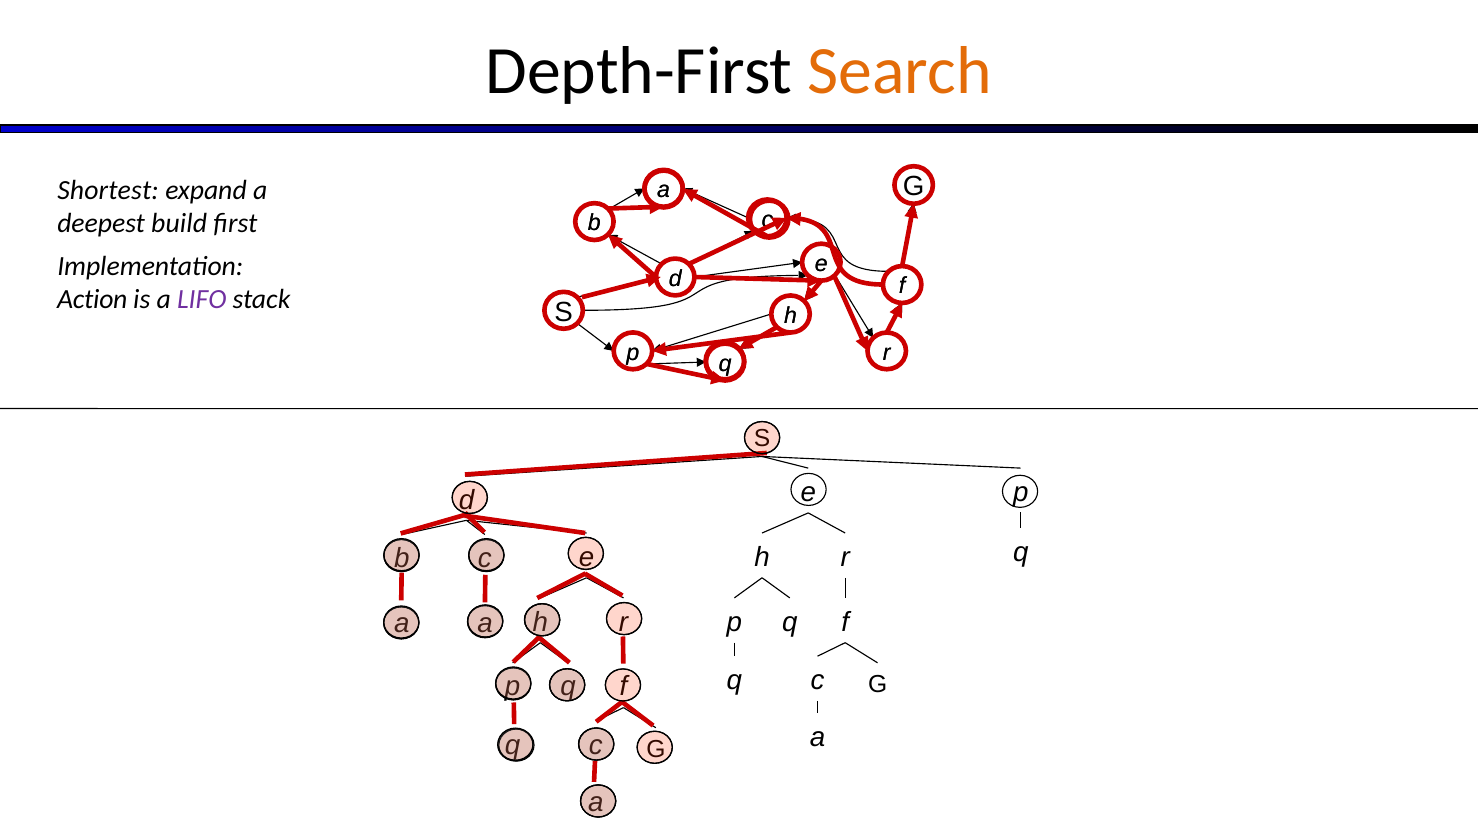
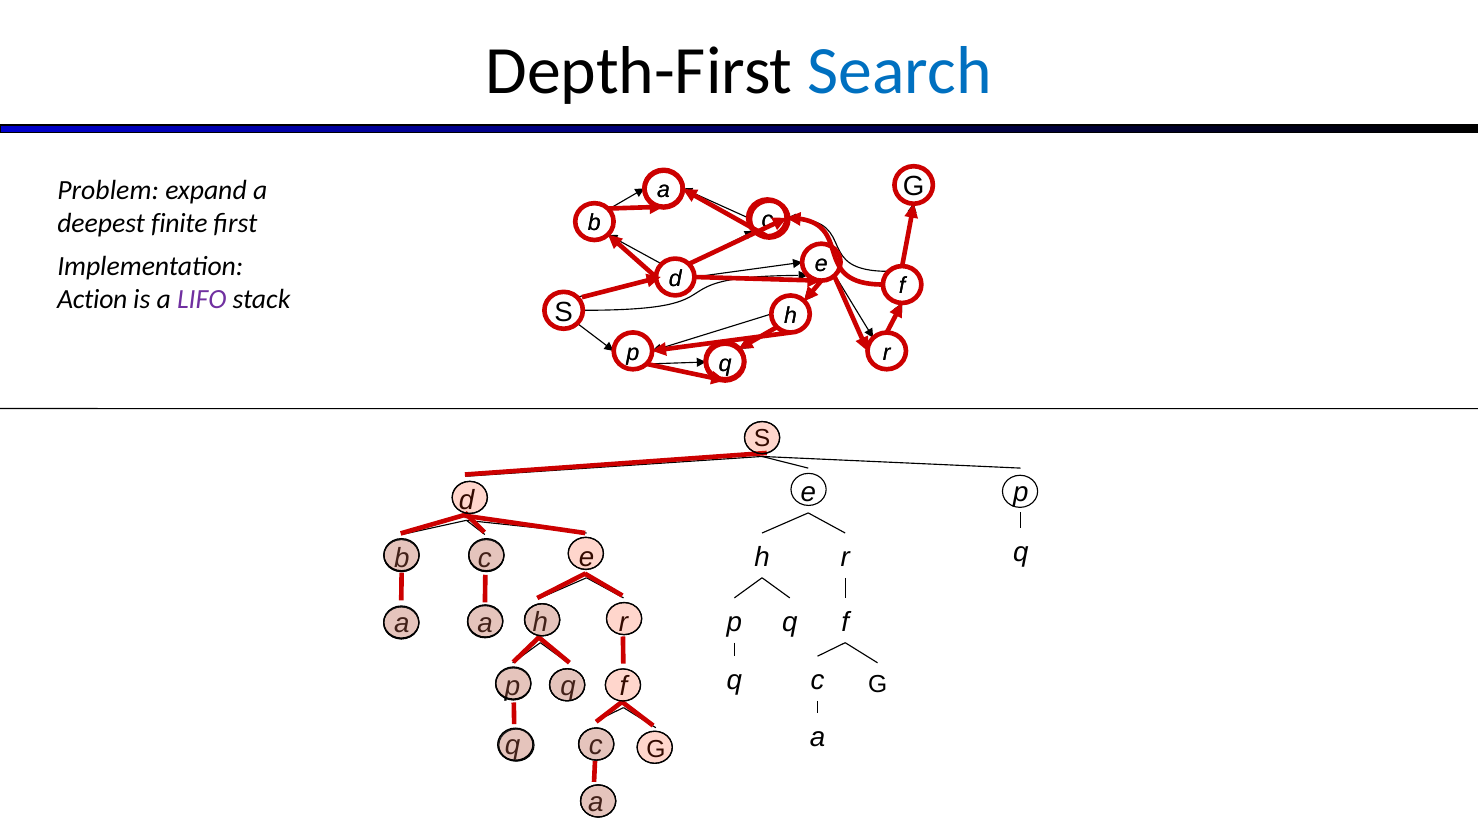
Search colour: orange -> blue (900, 71)
Shortest: Shortest -> Problem (108, 190)
build: build -> finite (179, 224)
